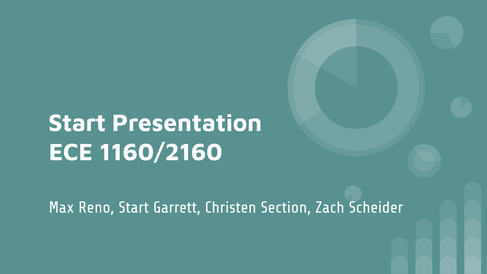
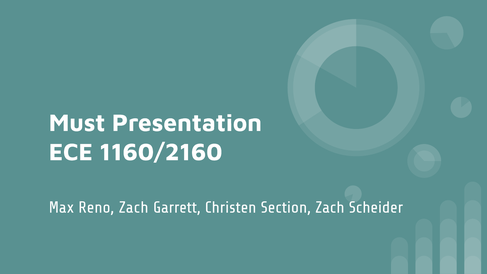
Start: Start -> Must (77, 123)
Reno Start: Start -> Zach (134, 207)
